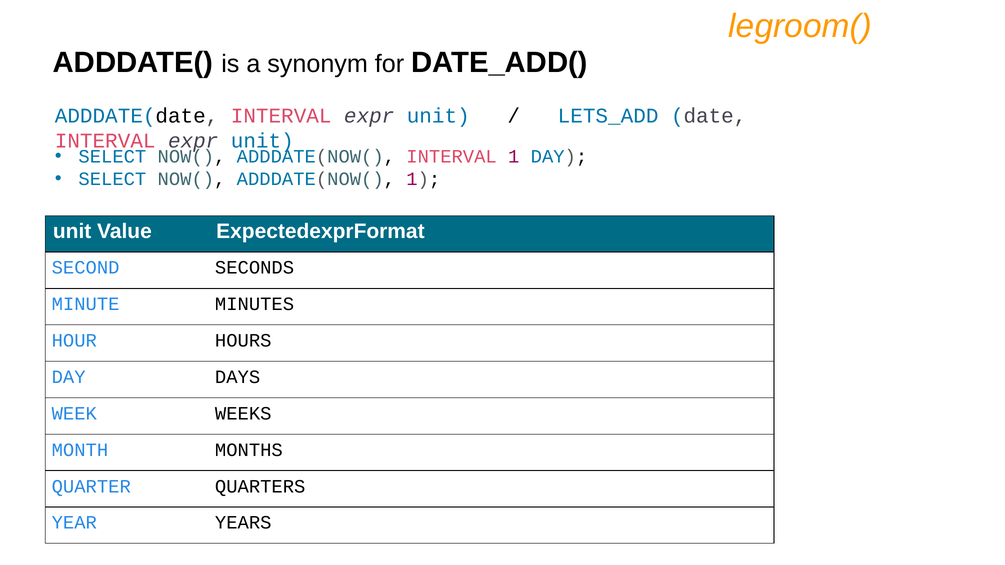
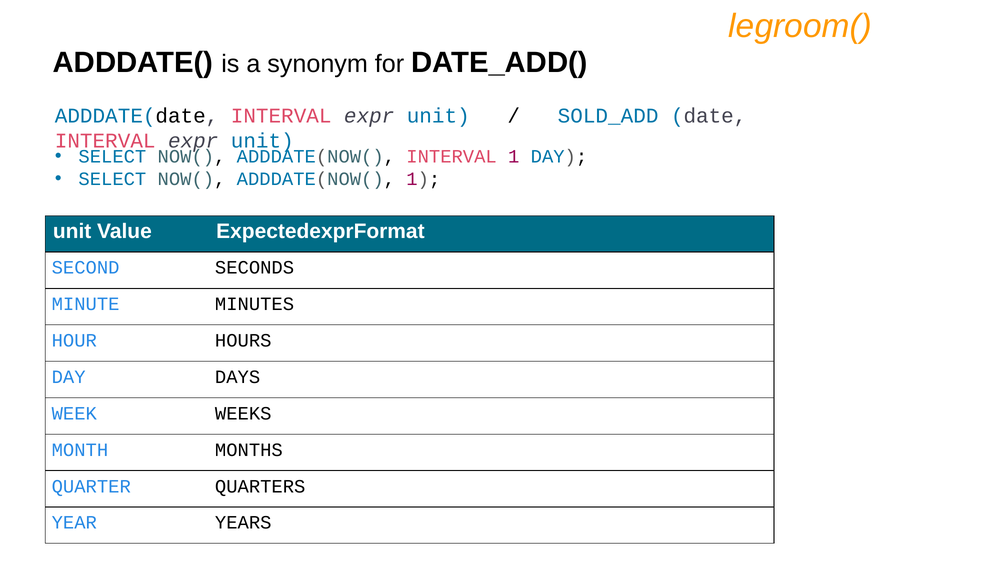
LETS_ADD: LETS_ADD -> SOLD_ADD (608, 116)
